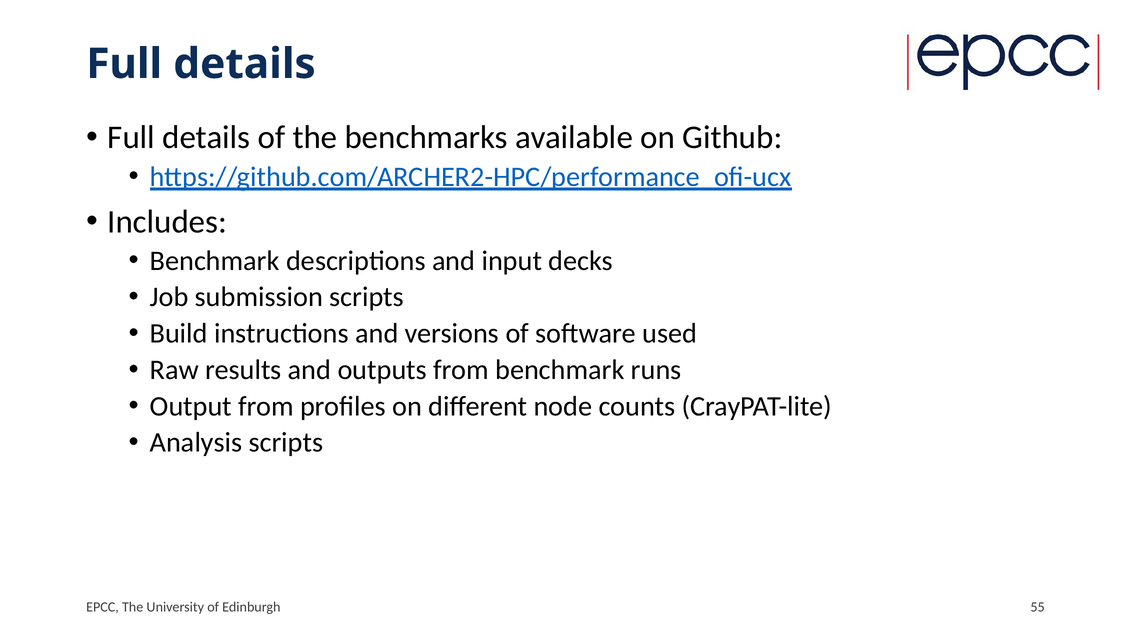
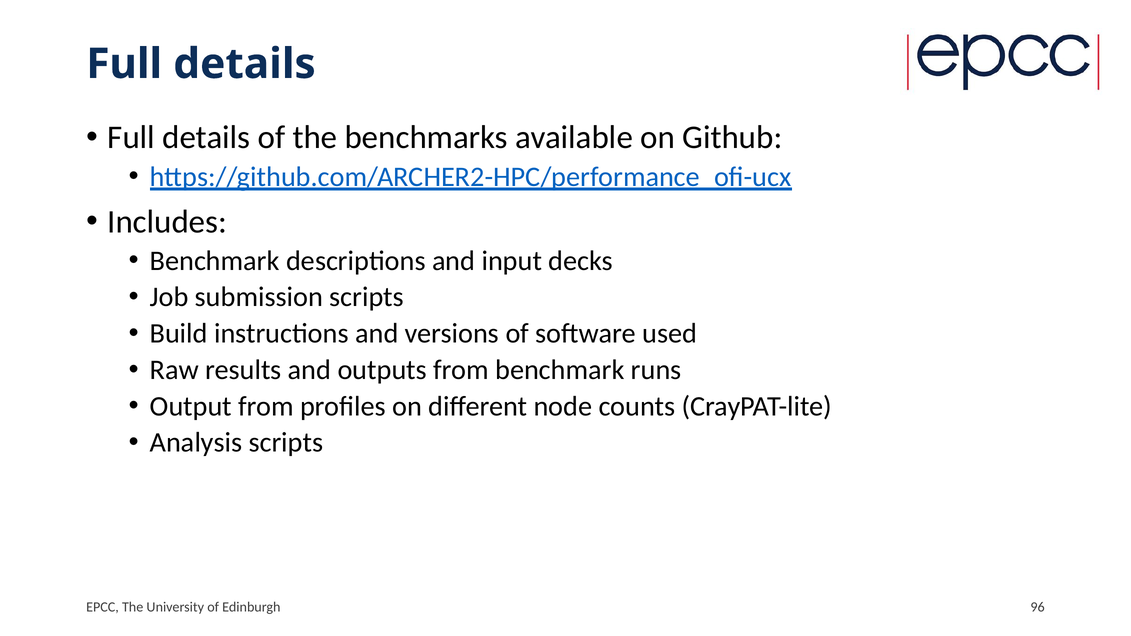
55: 55 -> 96 (1038, 607)
